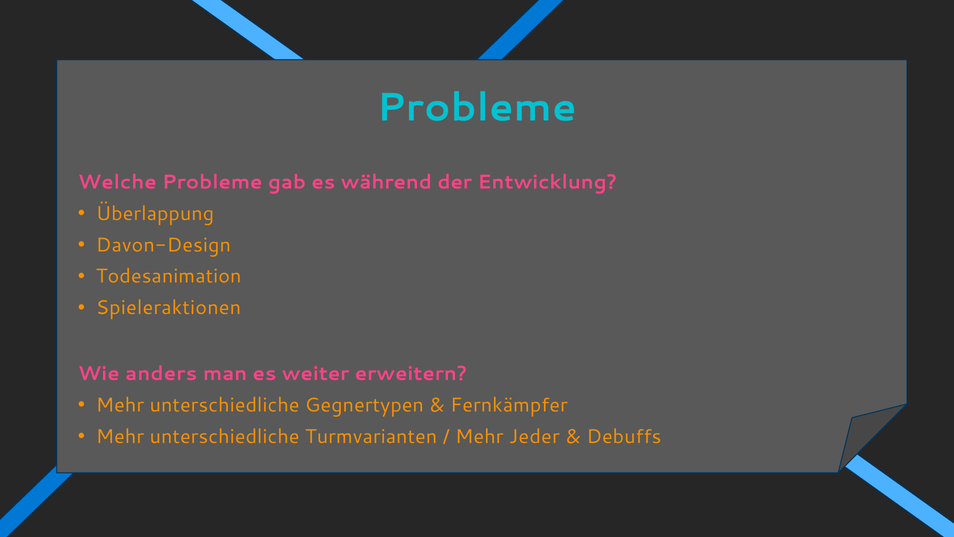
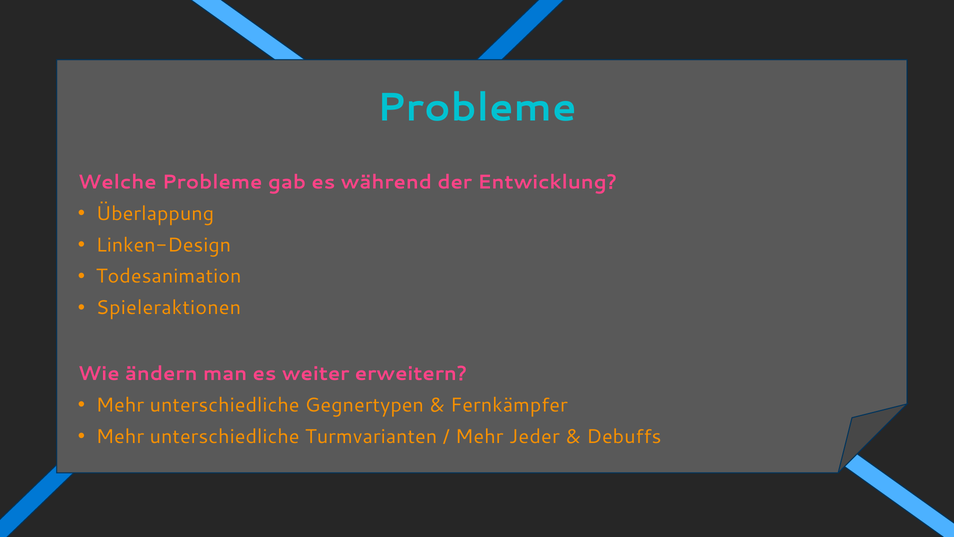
Davon-Design: Davon-Design -> Linken-Design (163, 245)
anders: anders -> ändern (161, 373)
